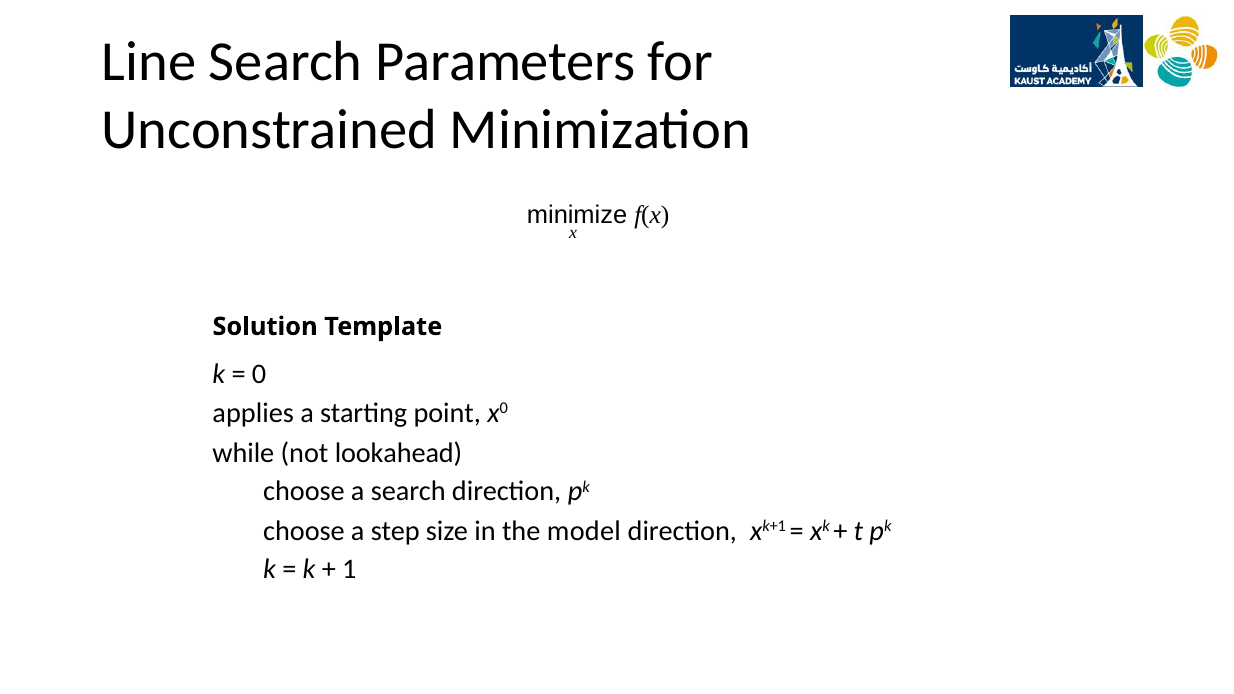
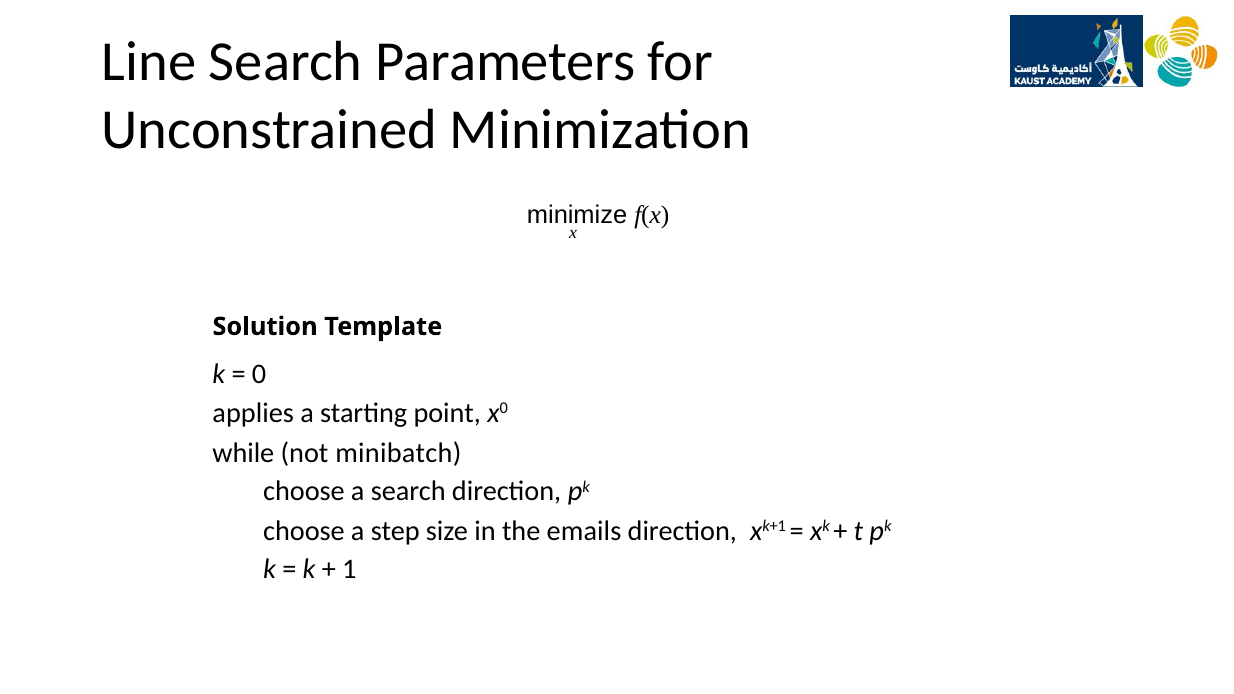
lookahead: lookahead -> minibatch (398, 453)
model: model -> emails (584, 531)
